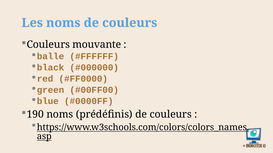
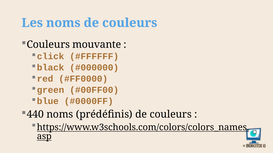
balle: balle -> click (51, 57)
190: 190 -> 440 (35, 115)
